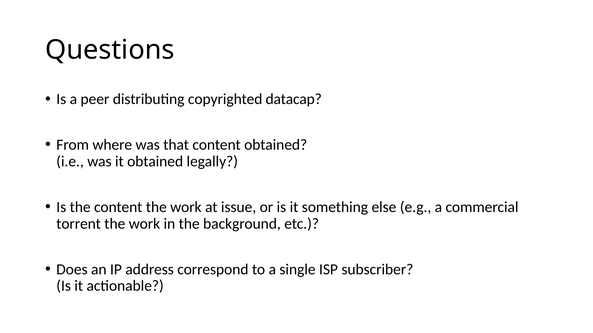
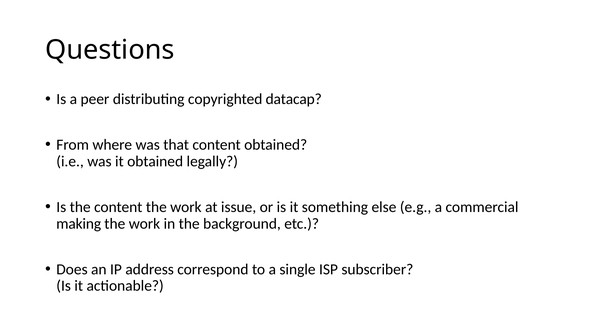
torrent: torrent -> making (79, 224)
